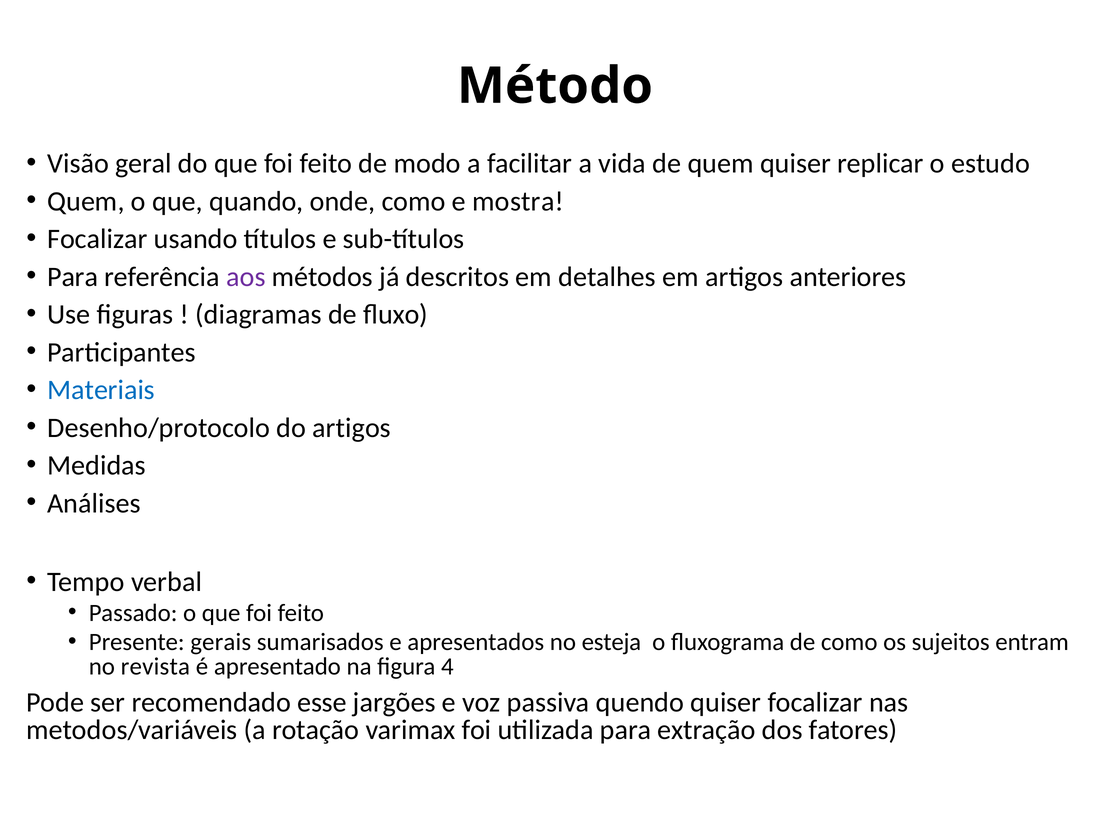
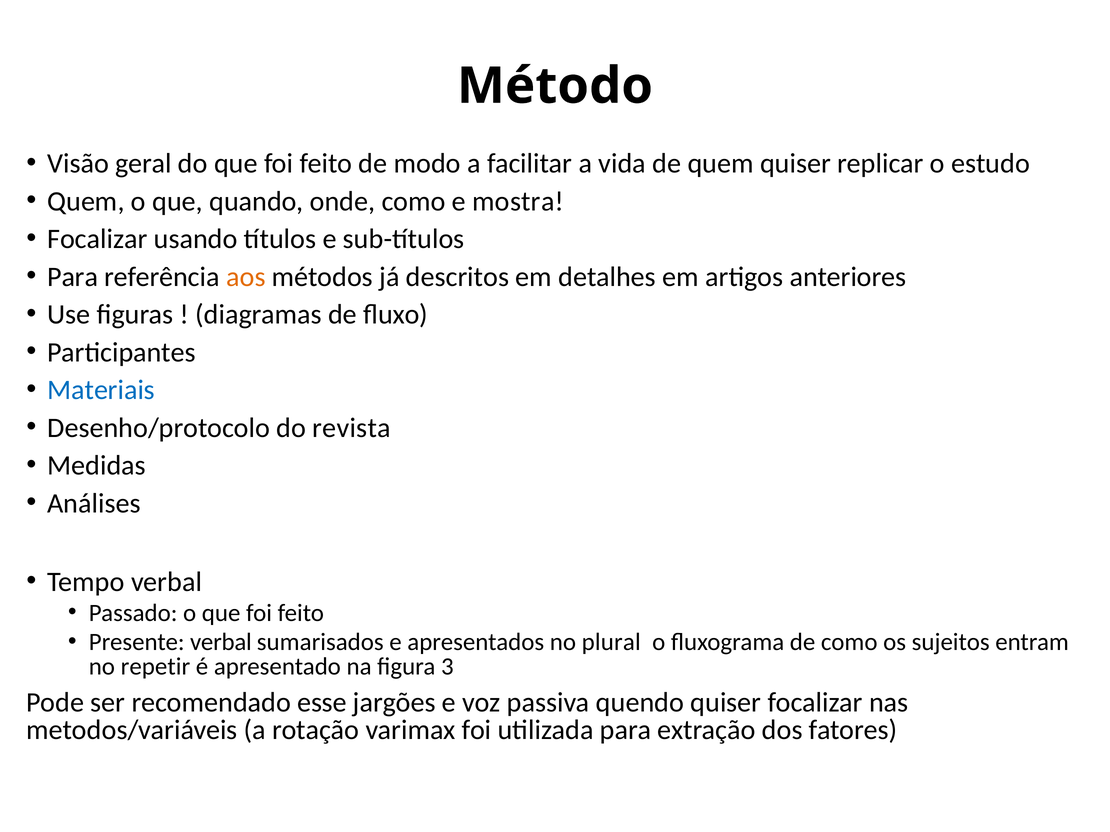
aos colour: purple -> orange (246, 277)
do artigos: artigos -> revista (352, 428)
Presente gerais: gerais -> verbal (221, 643)
esteja: esteja -> plural (611, 643)
revista: revista -> repetir (155, 667)
4: 4 -> 3 (447, 667)
